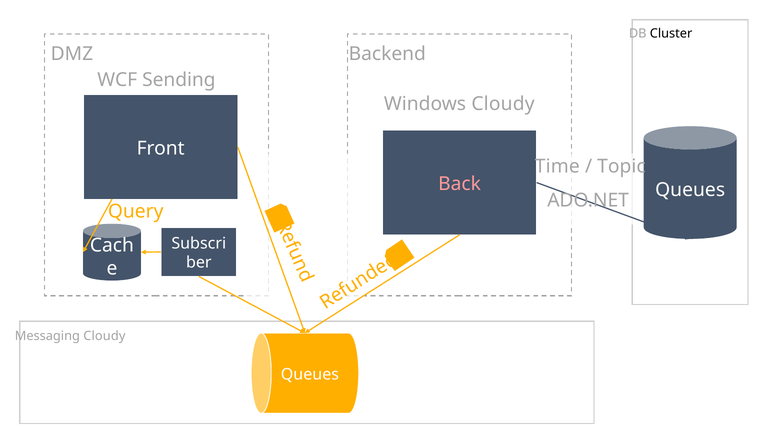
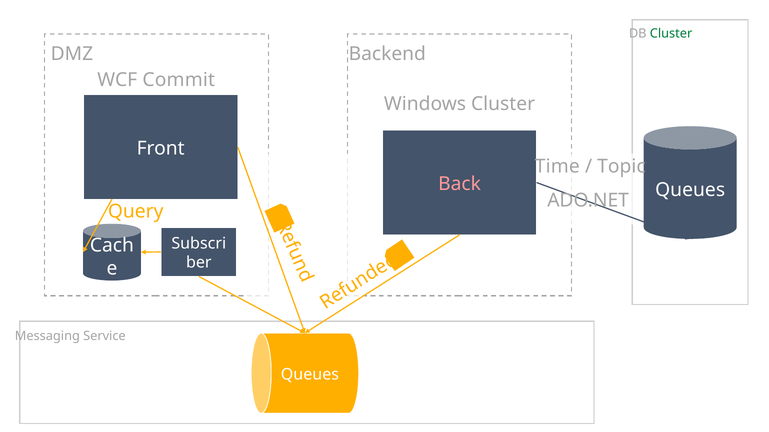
Cluster colour: black -> green (671, 33)
Sending: Sending -> Commit (179, 80)
Windows Cloudy: Cloudy -> Cluster (503, 104)
Messaging Cloudy: Cloudy -> Service (104, 336)
